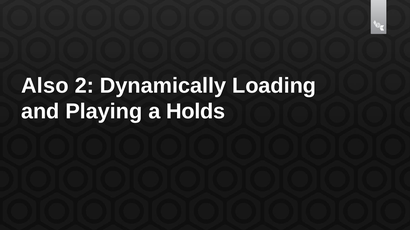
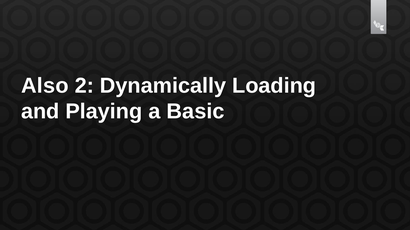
Holds: Holds -> Basic (196, 112)
